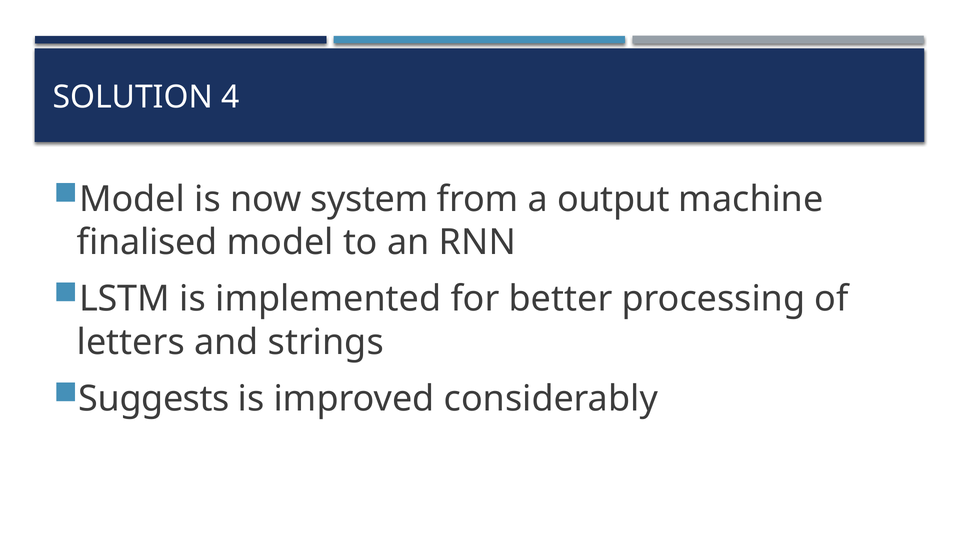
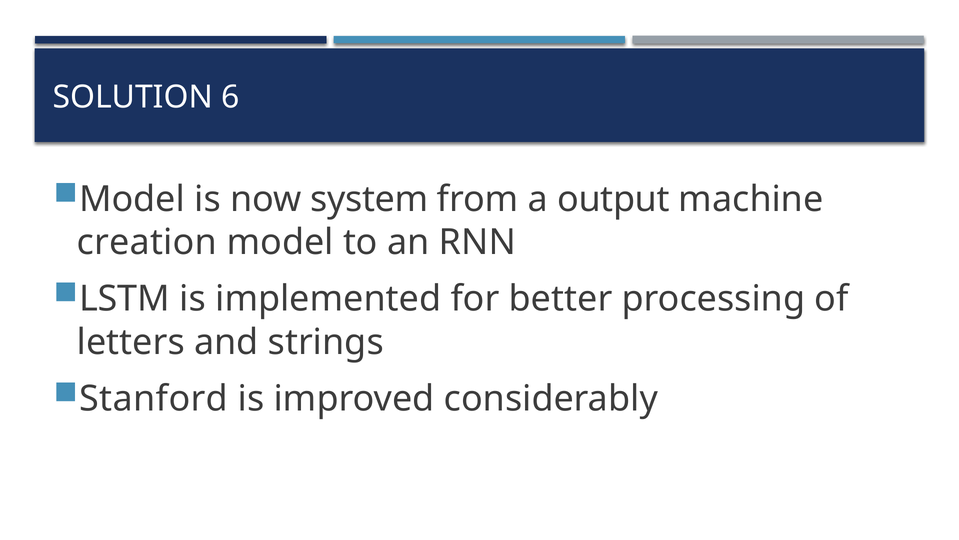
4: 4 -> 6 (231, 97)
finalised: finalised -> creation (147, 242)
Suggests: Suggests -> Stanford (154, 398)
